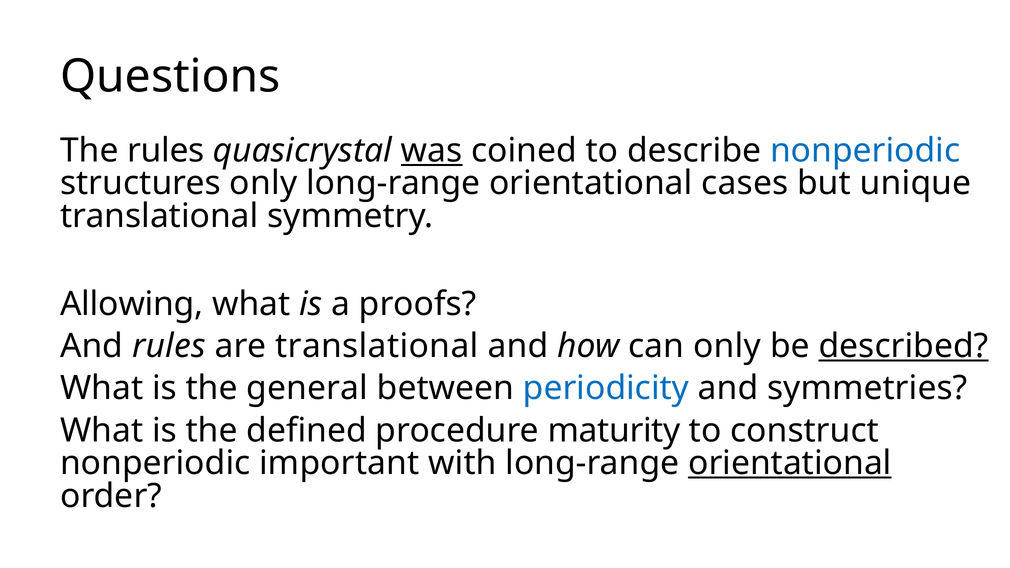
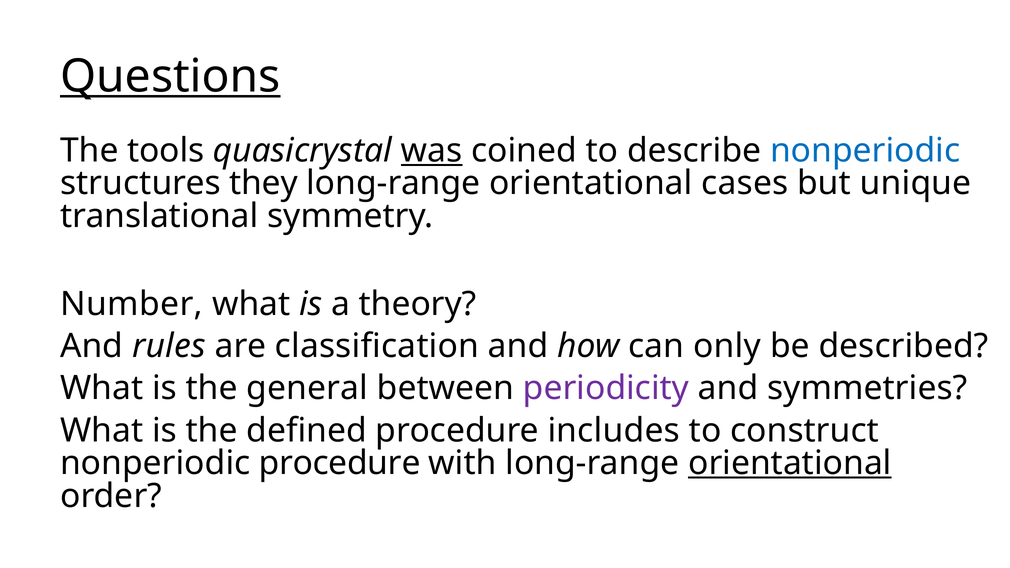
Questions underline: none -> present (170, 76)
The rules: rules -> tools (166, 150)
structures only: only -> they (264, 183)
Allowing: Allowing -> Number (132, 304)
proofs: proofs -> theory (418, 304)
are translational: translational -> classification (377, 346)
described underline: present -> none (904, 346)
periodicity colour: blue -> purple (606, 388)
maturity: maturity -> includes (614, 431)
nonperiodic important: important -> procedure (340, 463)
